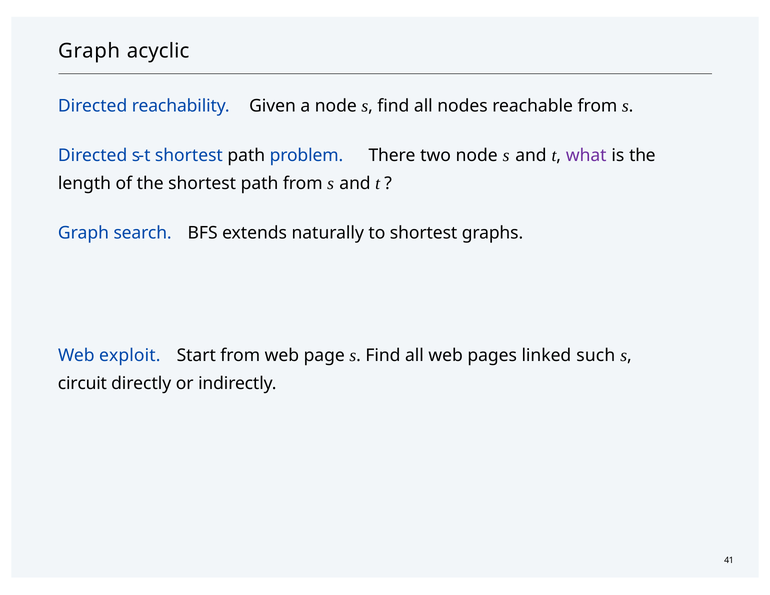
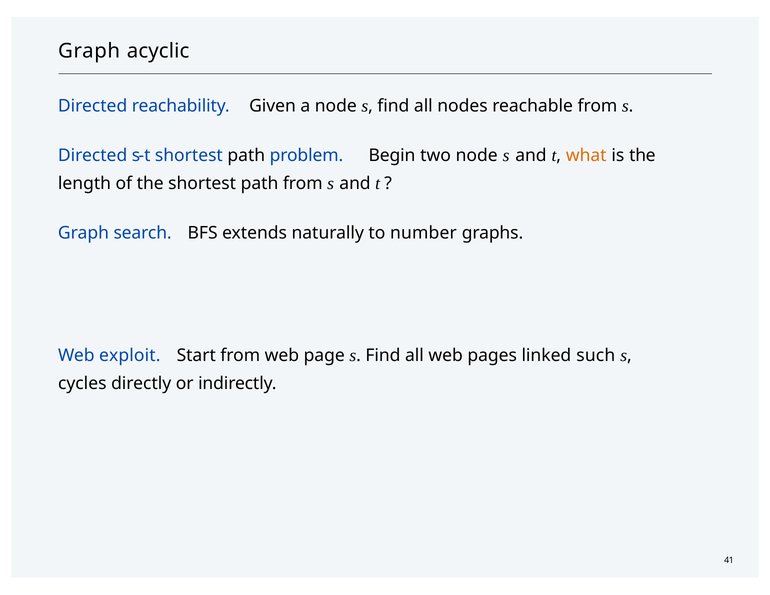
There: There -> Begin (392, 156)
what colour: purple -> orange (586, 156)
to shortest: shortest -> number (423, 233)
circuit: circuit -> cycles (82, 383)
